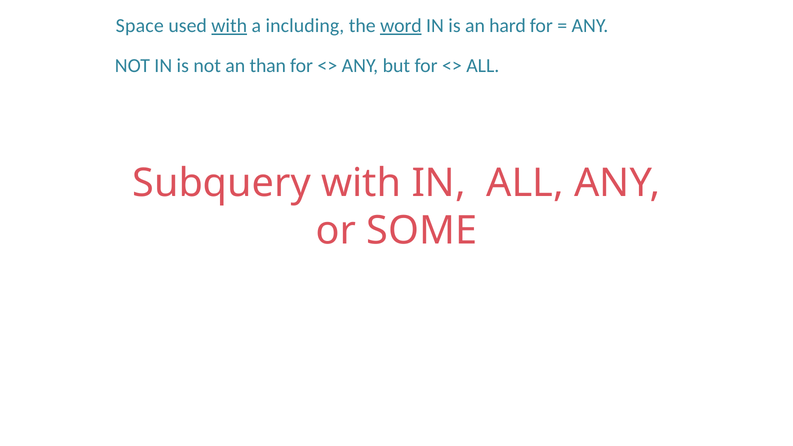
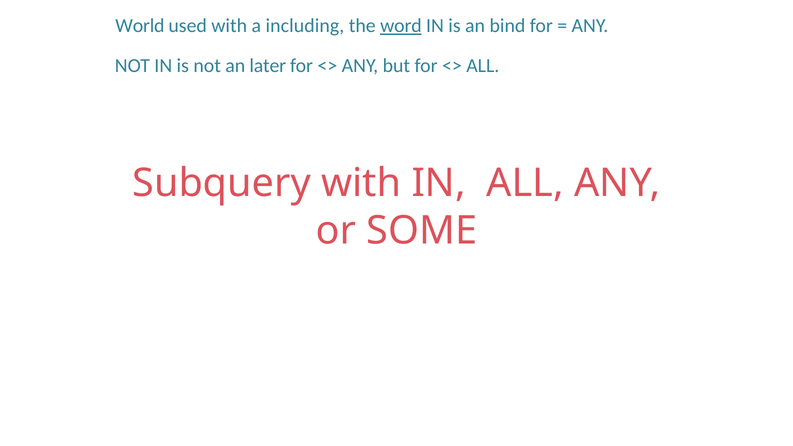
Space: Space -> World (140, 26)
with underline: present -> none (229, 26)
hard: hard -> bind (507, 26)
than: than -> later (268, 66)
